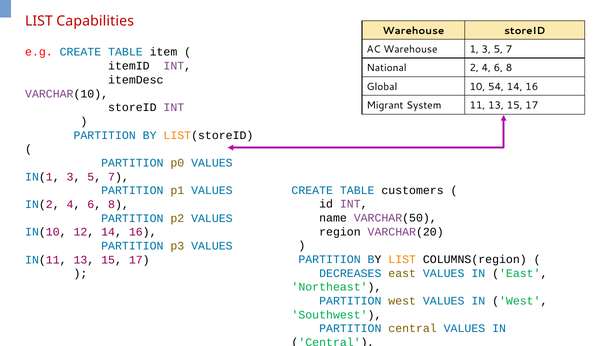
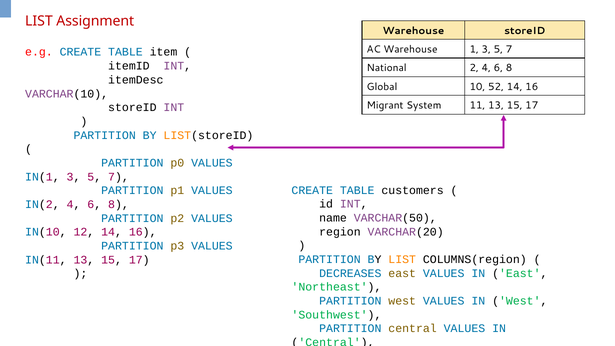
Capabilities: Capabilities -> Assignment (95, 21)
54: 54 -> 52 (496, 87)
